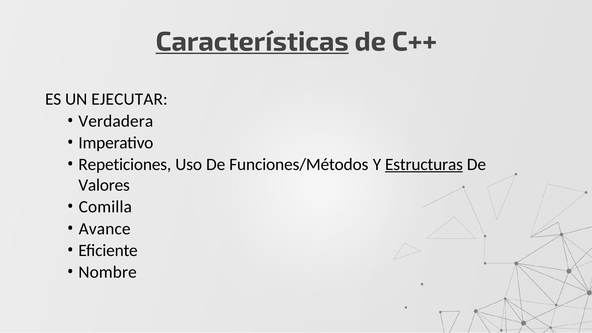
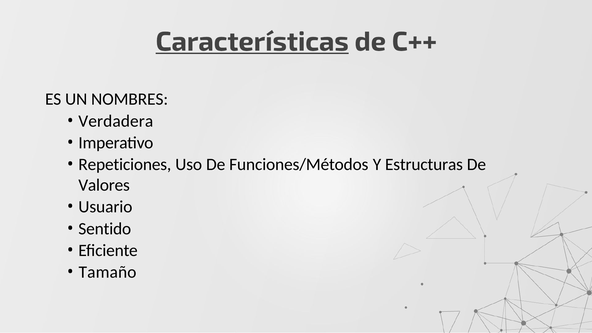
EJECUTAR: EJECUTAR -> NOMBRES (130, 99)
Estructuras underline: present -> none (424, 164)
Comilla: Comilla -> Usuario (105, 207)
Avance: Avance -> Sentido (105, 229)
Nombre: Nombre -> Tamaño (108, 272)
